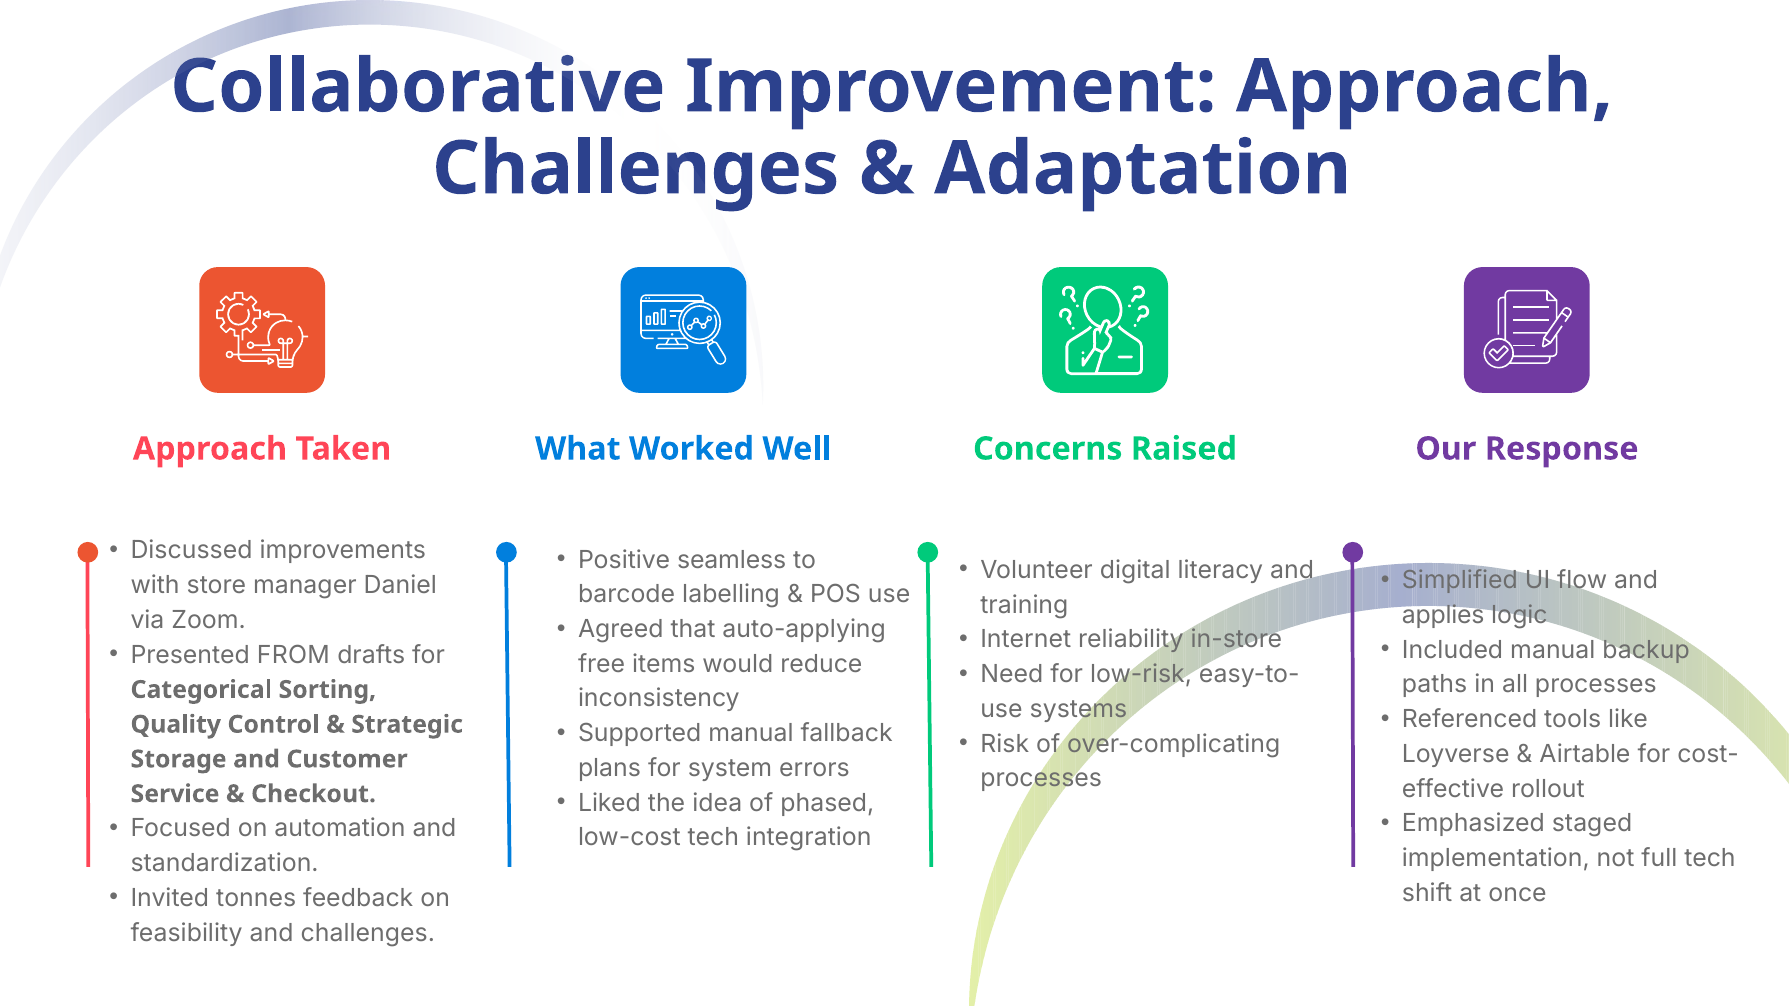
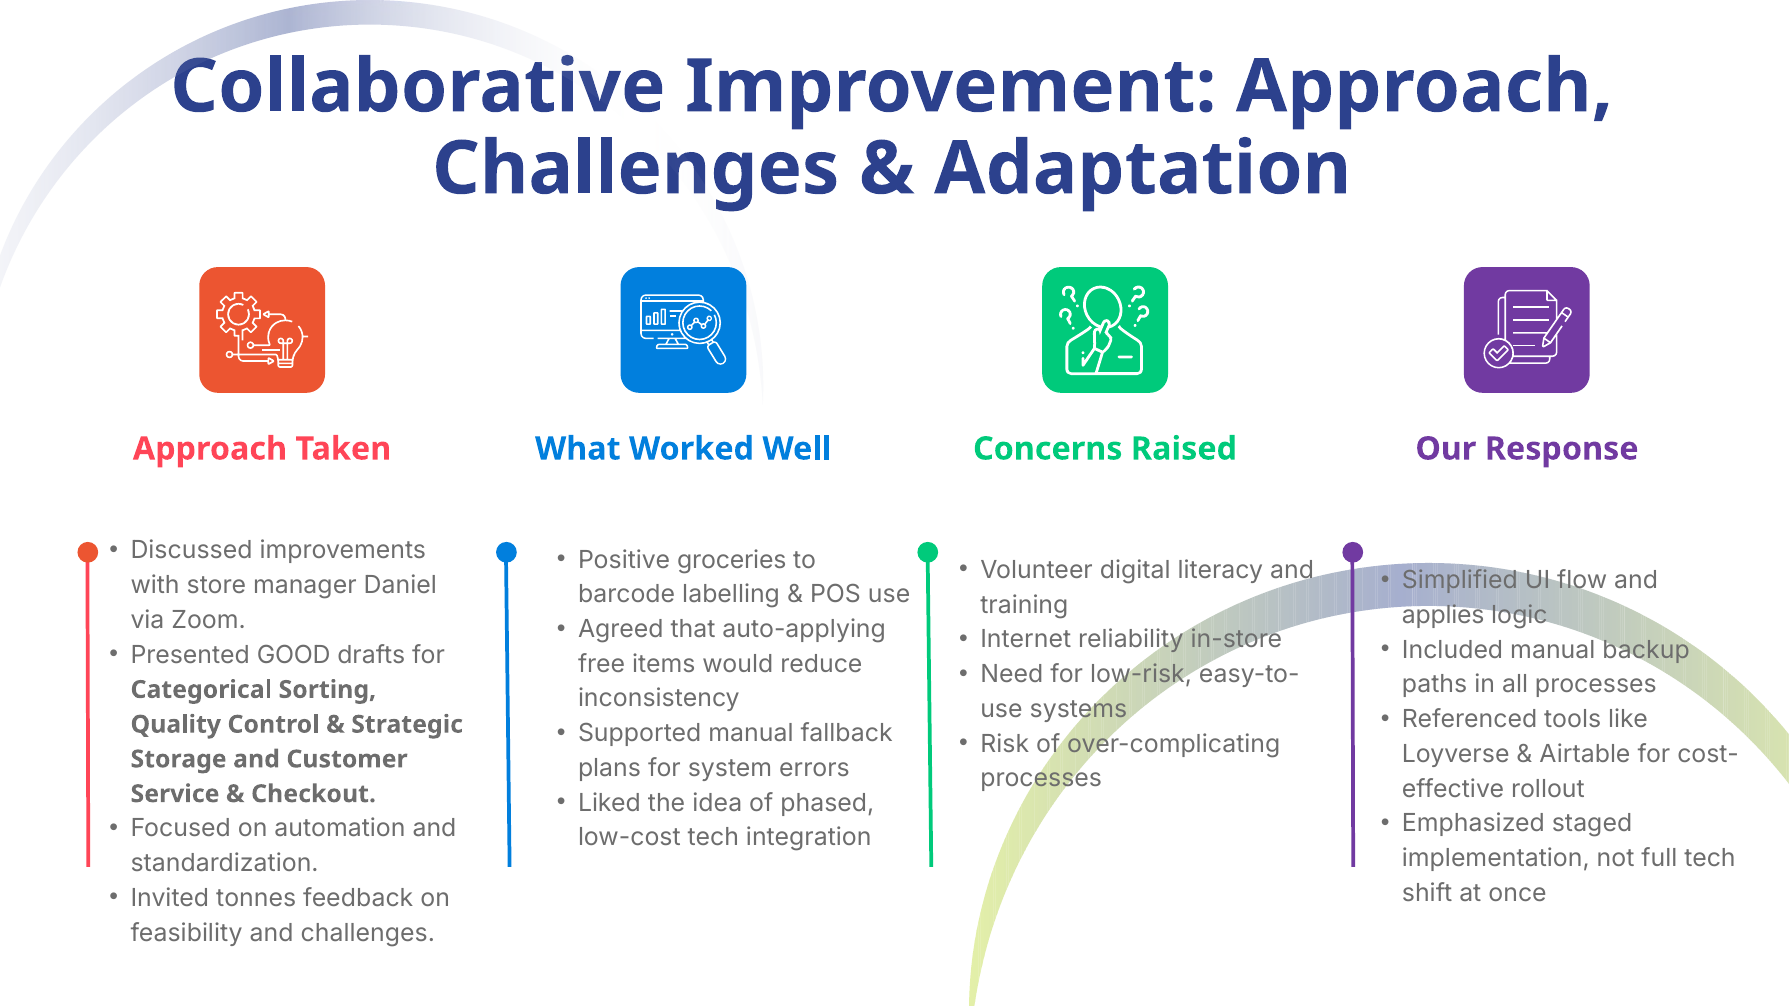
seamless: seamless -> groceries (732, 560)
FROM: FROM -> GOOD (294, 655)
